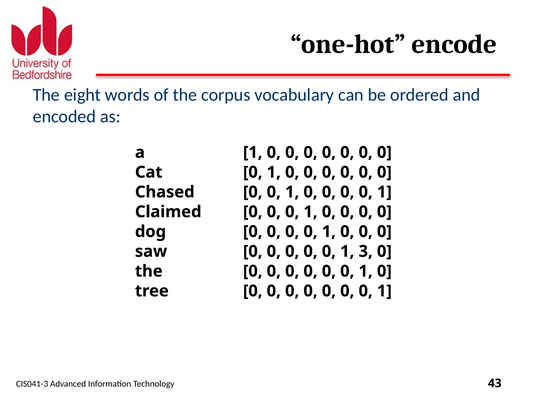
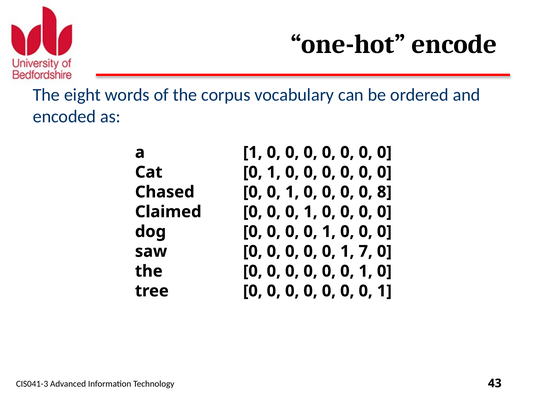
1: 1 -> 8 (384, 192)
3: 3 -> 7 (366, 251)
